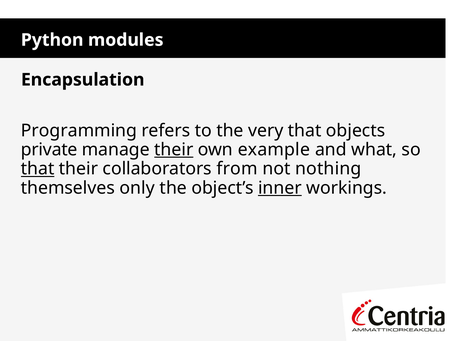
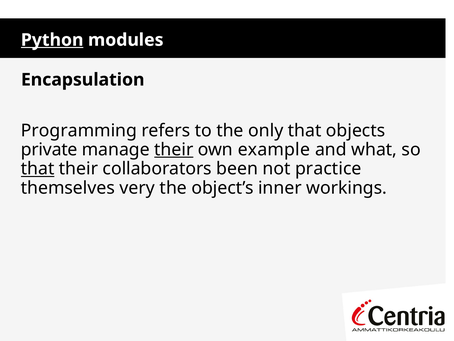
Python underline: none -> present (52, 40)
very: very -> only (266, 130)
from: from -> been (237, 169)
nothing: nothing -> practice (328, 169)
only: only -> very (137, 188)
inner underline: present -> none (280, 188)
